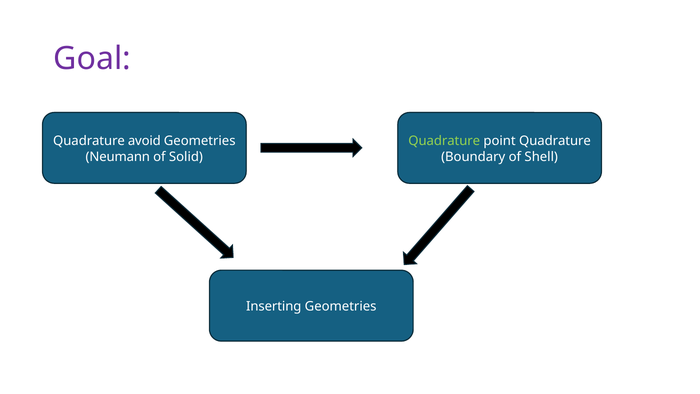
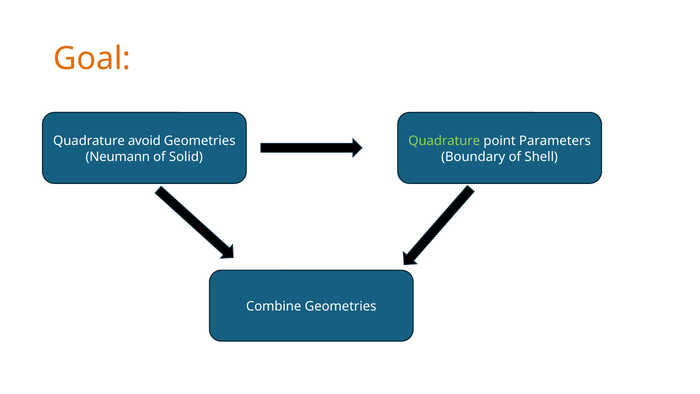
Goal colour: purple -> orange (92, 59)
point Quadrature: Quadrature -> Parameters (555, 141)
Inserting: Inserting -> Combine (274, 306)
